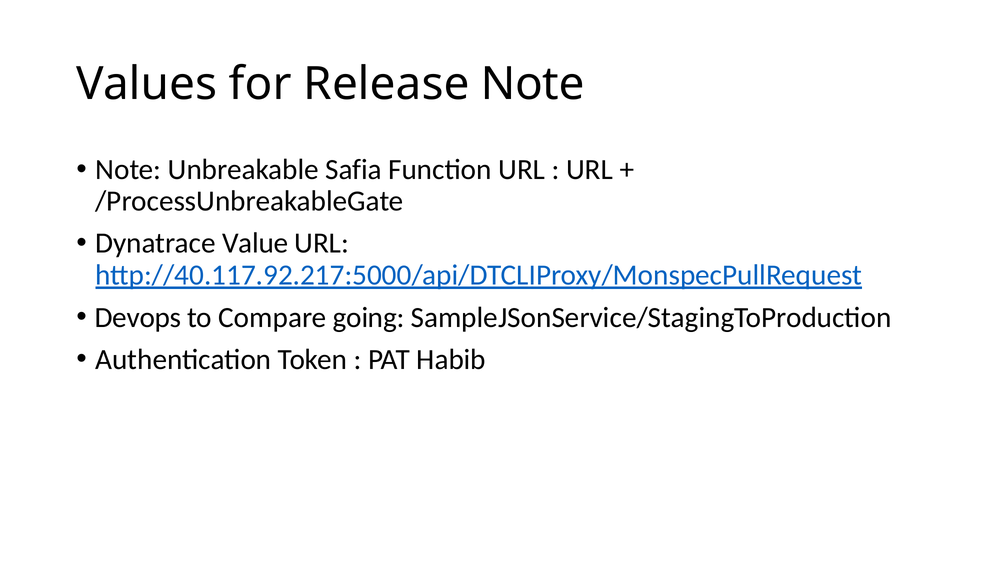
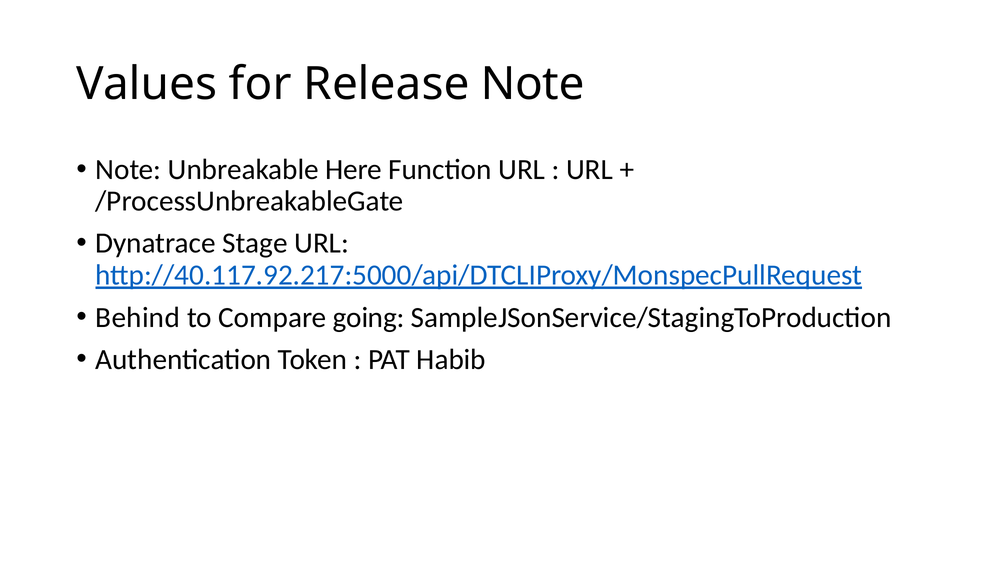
Safia: Safia -> Here (354, 170)
Value: Value -> Stage (255, 243)
Devops: Devops -> Behind (138, 317)
